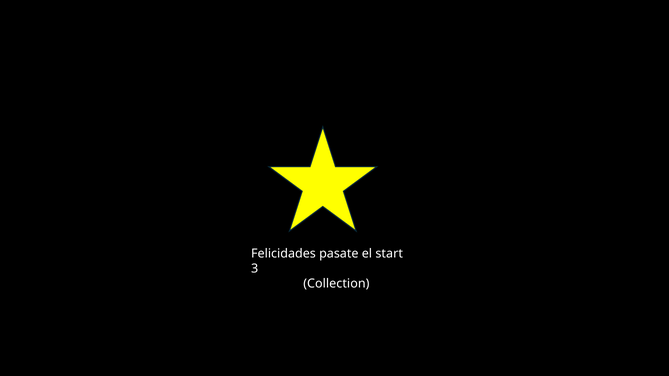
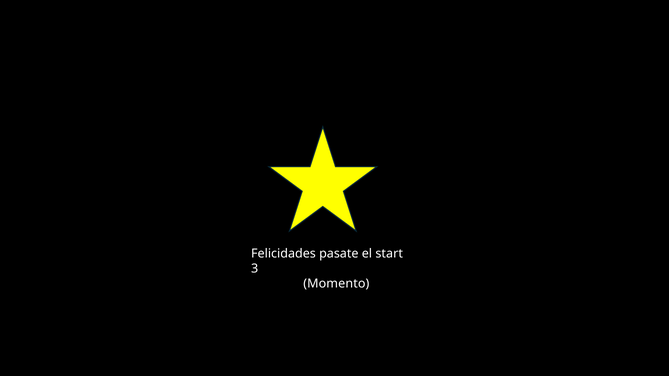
Collection: Collection -> Momento (336, 284)
